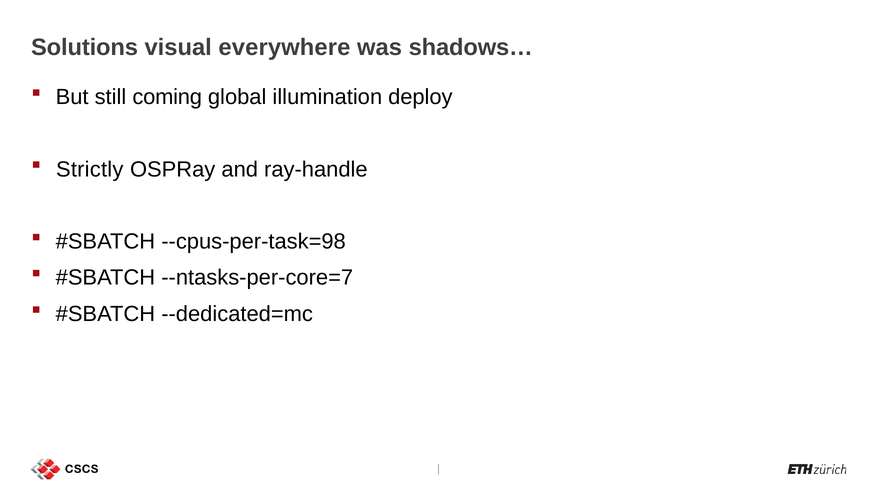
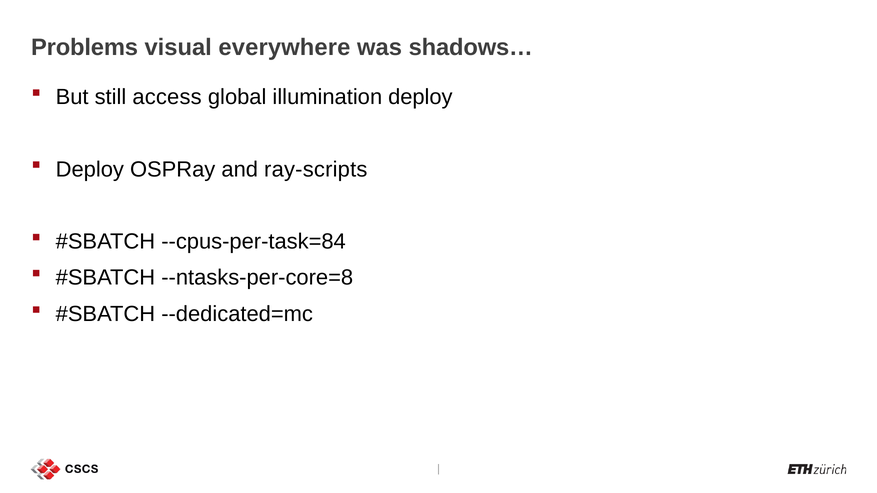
Solutions: Solutions -> Problems (85, 47)
coming: coming -> access (167, 97)
Strictly: Strictly -> Deploy (90, 169)
ray-handle: ray-handle -> ray-scripts (316, 169)
--cpus-per-task=98: --cpus-per-task=98 -> --cpus-per-task=84 (254, 242)
--ntasks-per-core=7: --ntasks-per-core=7 -> --ntasks-per-core=8 (257, 278)
